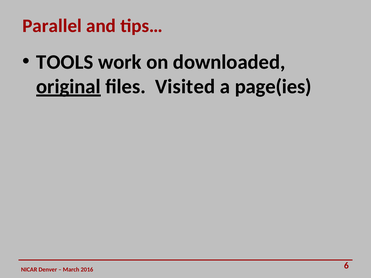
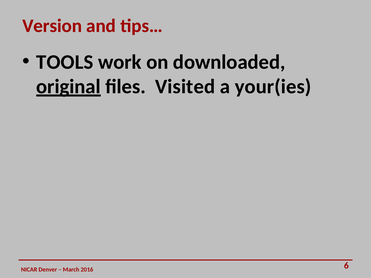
Parallel: Parallel -> Version (52, 26)
page(ies: page(ies -> your(ies (273, 87)
